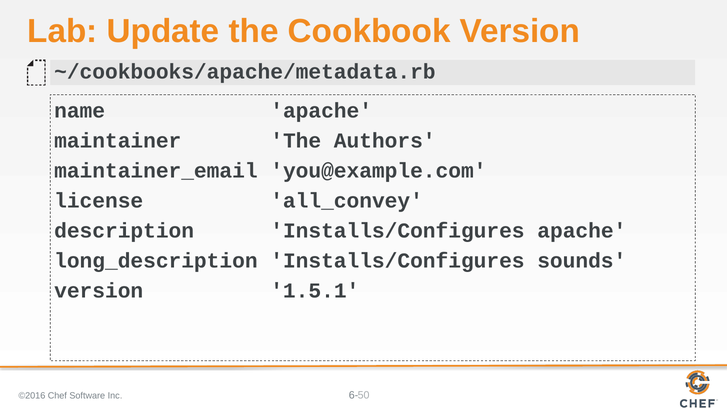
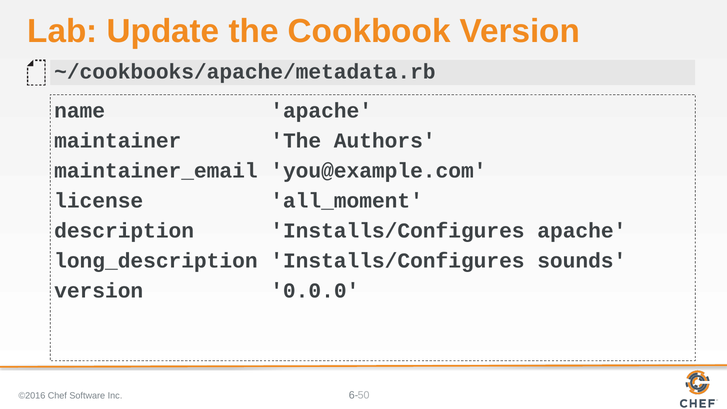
all_convey: all_convey -> all_moment (347, 201)
1.5.1: 1.5.1 -> 0.0.0 (315, 291)
